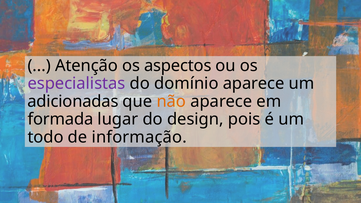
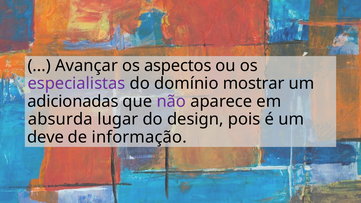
Atenção: Atenção -> Avançar (86, 66)
domínio aparece: aparece -> mostrar (254, 84)
não colour: orange -> purple (171, 101)
formada: formada -> absurda (60, 119)
todo: todo -> deve (46, 137)
